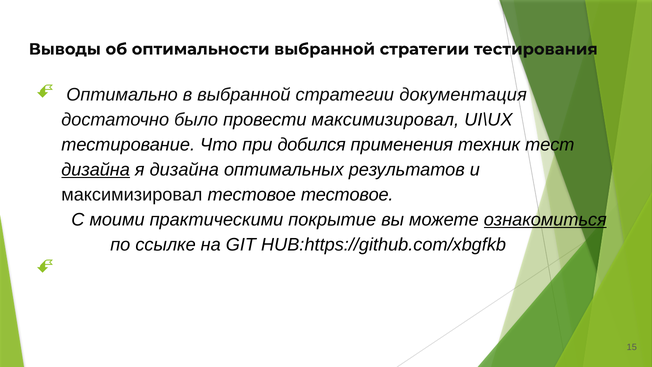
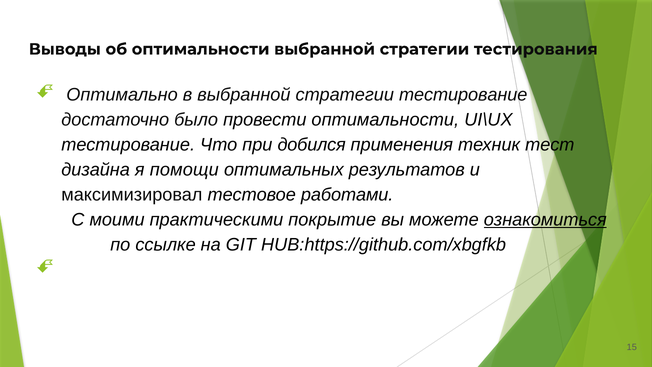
стратегии документация: документация -> тестирование (463, 94)
провести максимизировал: максимизировал -> оптимальности (385, 119)
дизайна underline: present -> none (96, 169)
я дизайна: дизайна -> помощи (184, 169)
тестовое тестовое: тестовое -> работами (347, 194)
